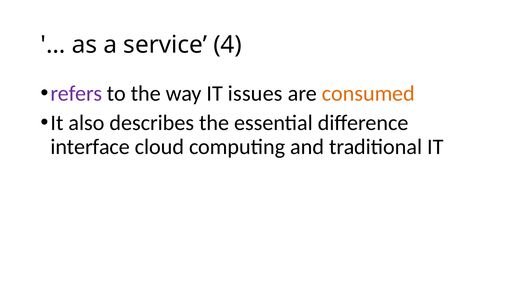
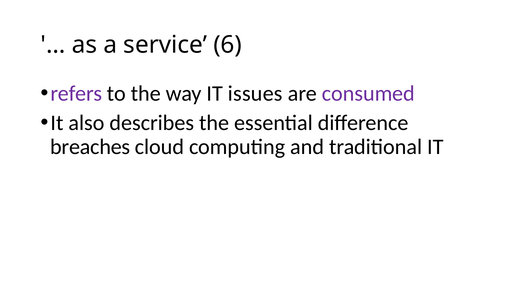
4: 4 -> 6 (228, 45)
consumed colour: orange -> purple (368, 93)
interface: interface -> breaches (90, 147)
